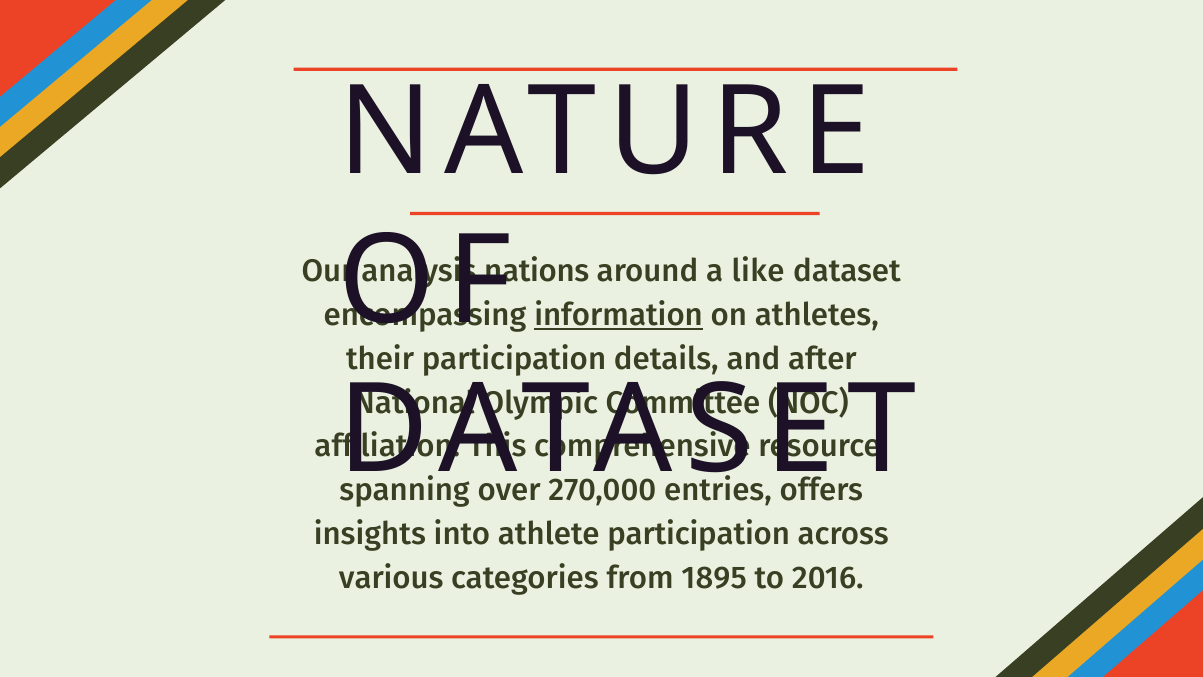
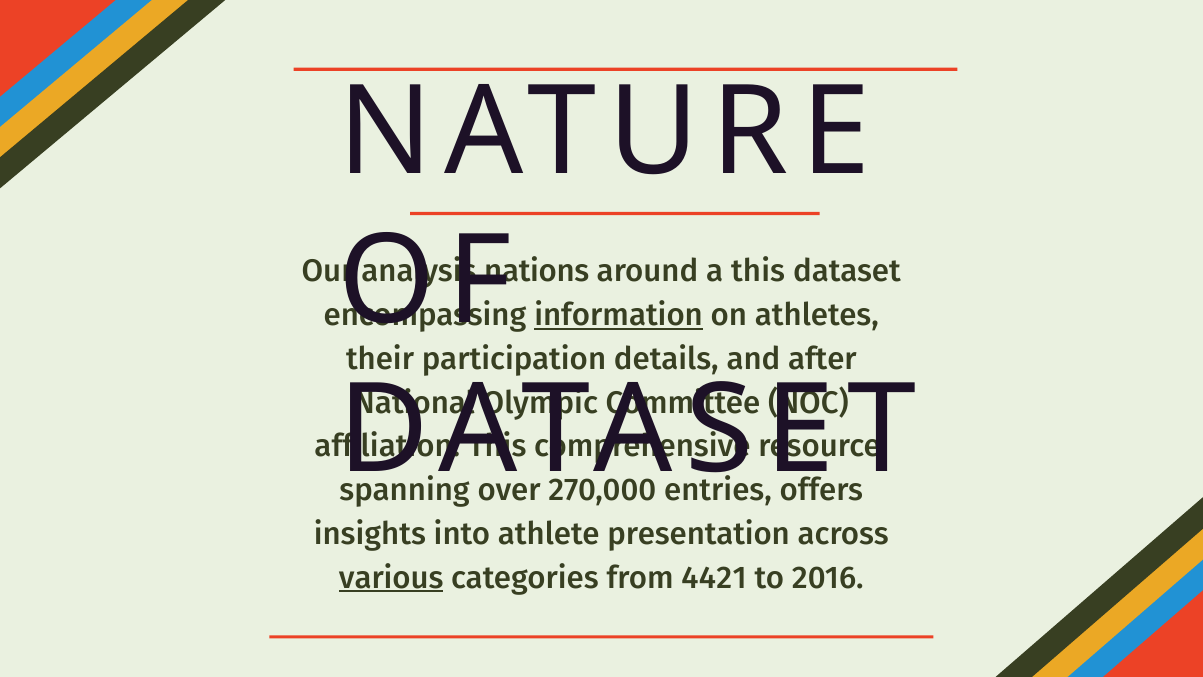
a like: like -> this (758, 272)
athlete participation: participation -> presentation (699, 534)
various underline: none -> present (391, 578)
1895: 1895 -> 4421 (714, 578)
